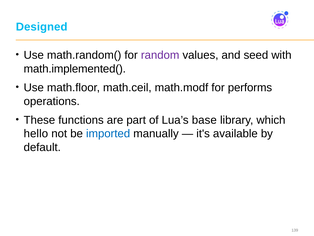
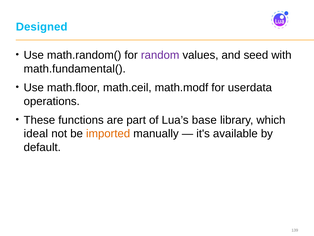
math.implemented(: math.implemented( -> math.fundamental( (75, 69)
performs: performs -> userdata (250, 87)
hello: hello -> ideal (36, 133)
imported colour: blue -> orange (108, 133)
